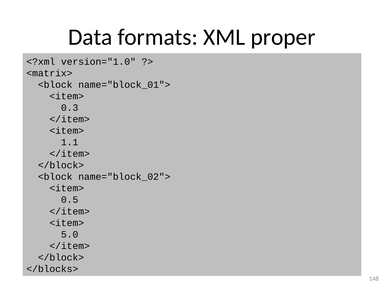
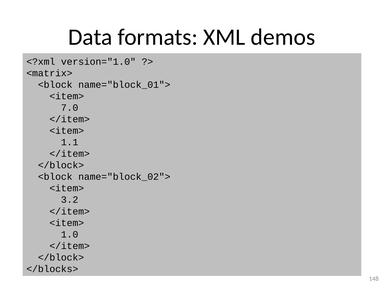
proper: proper -> demos (283, 37)
0.3: 0.3 -> 7.0 (70, 108)
0.5: 0.5 -> 3.2 (70, 200)
5.0: 5.0 -> 1.0 (70, 234)
